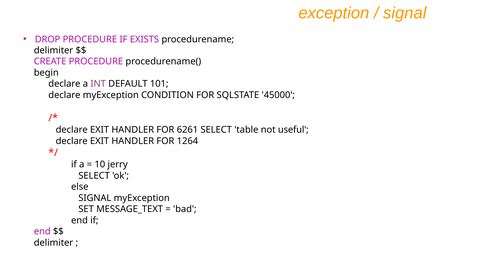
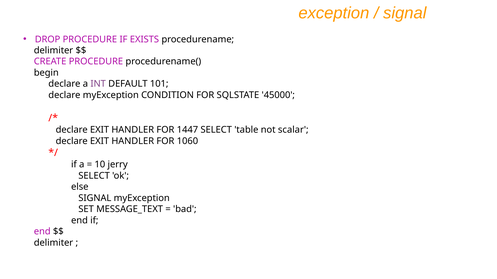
6261: 6261 -> 1447 (187, 130)
useful: useful -> scalar (293, 130)
1264: 1264 -> 1060 (187, 141)
